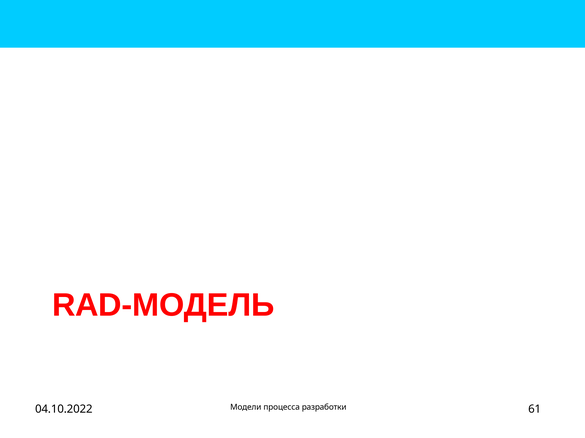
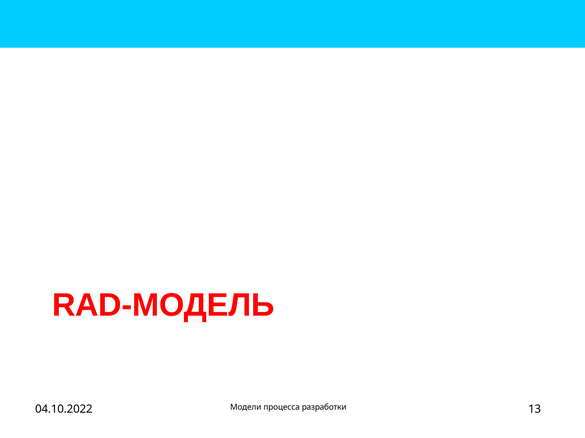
61: 61 -> 13 (535, 410)
